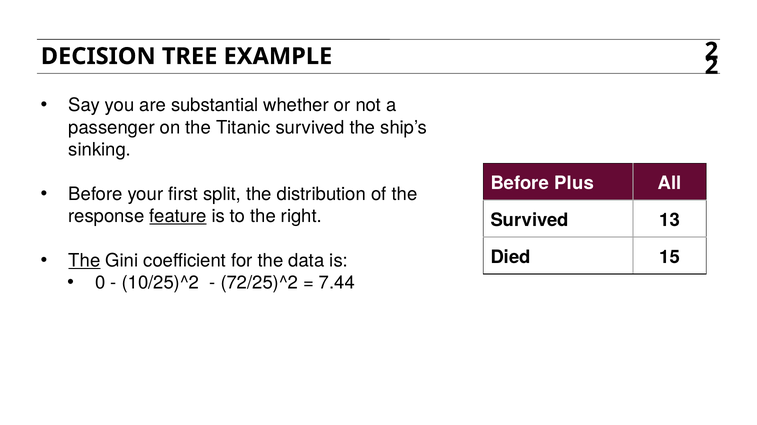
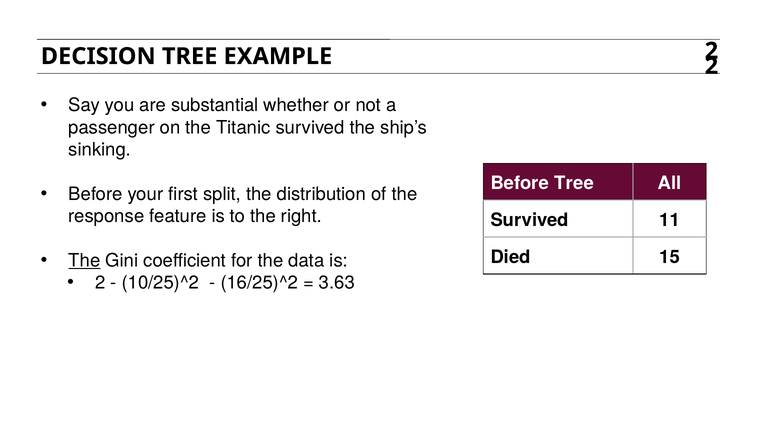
Before Plus: Plus -> Tree (574, 183)
feature underline: present -> none (178, 216)
13: 13 -> 11 (670, 220)
0: 0 -> 2 (100, 283)
72/25)^2: 72/25)^2 -> 16/25)^2 (259, 283)
7.44: 7.44 -> 3.63 (337, 283)
